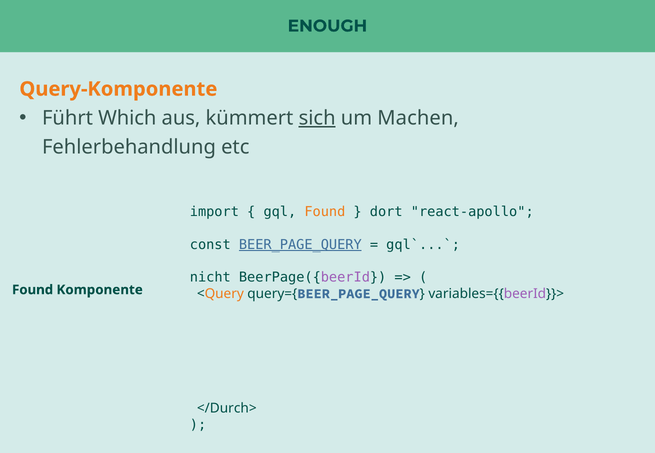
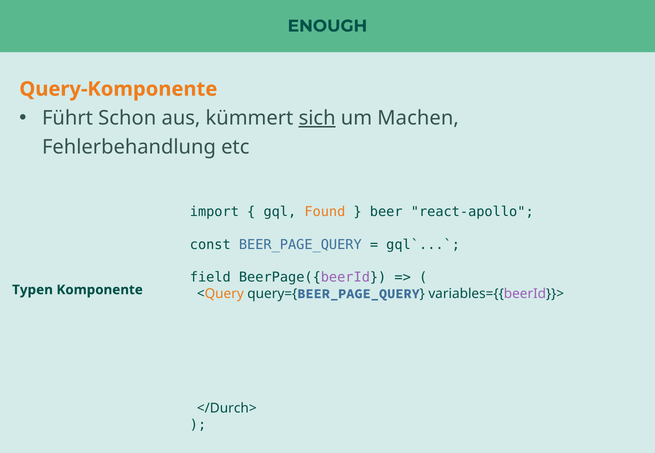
Which: Which -> Schon (127, 118)
dort: dort -> beer (386, 212)
BEER_PAGE_QUERY underline: present -> none (300, 245)
nicht: nicht -> field (210, 278)
Found: Found -> Typen (33, 290)
